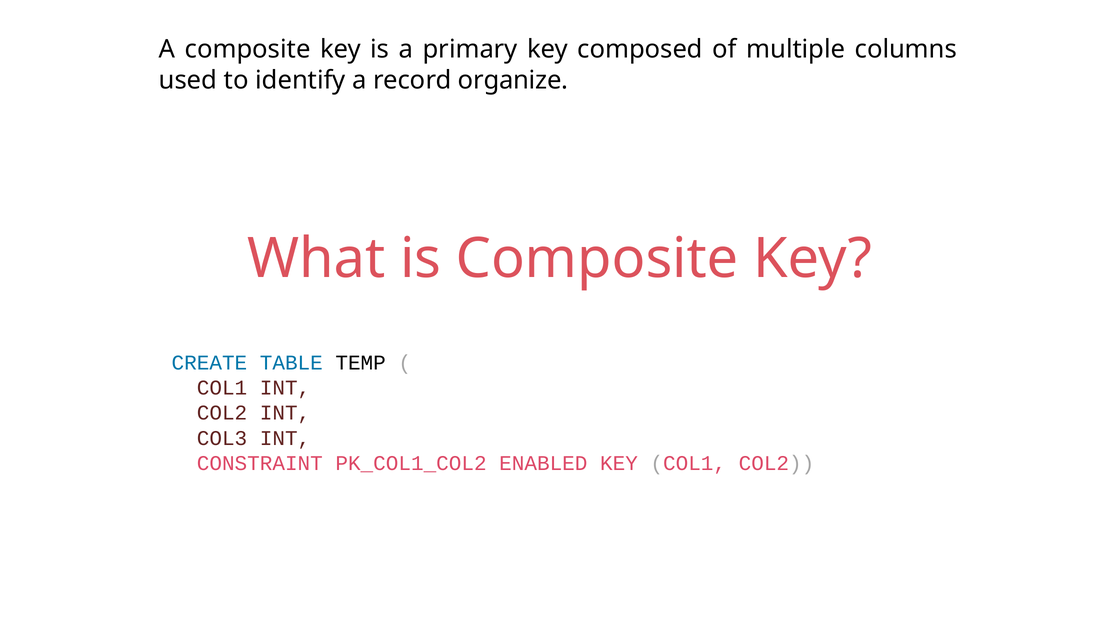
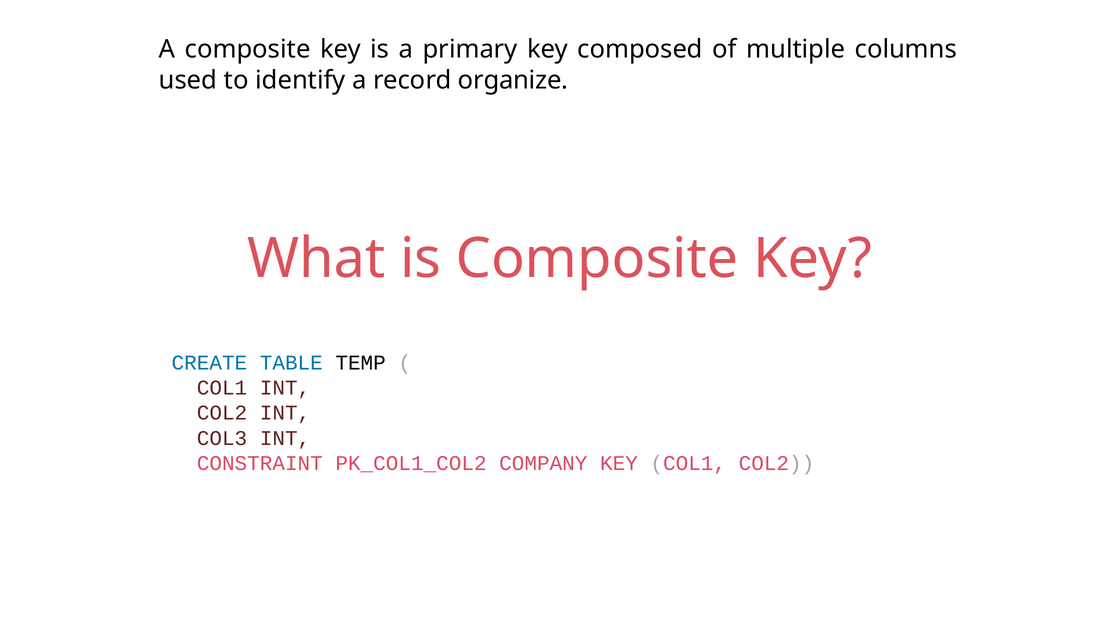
ENABLED: ENABLED -> COMPANY (543, 463)
